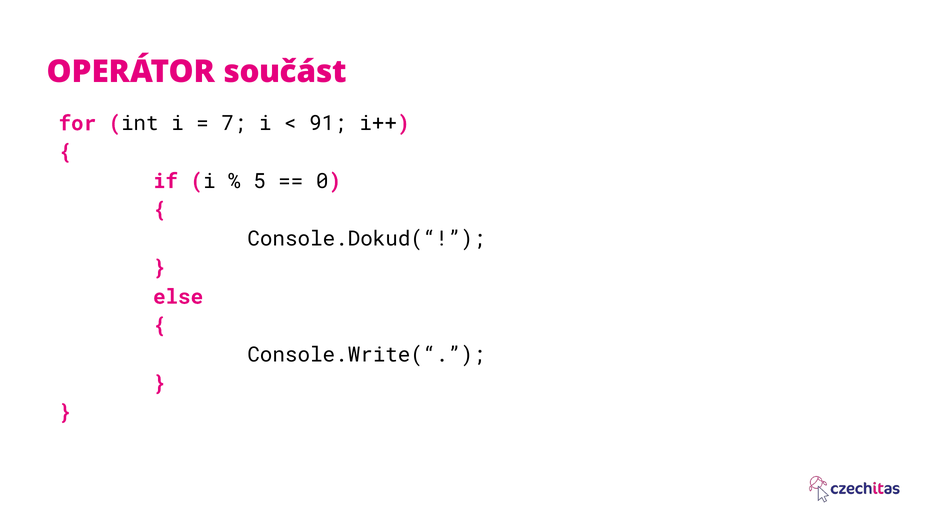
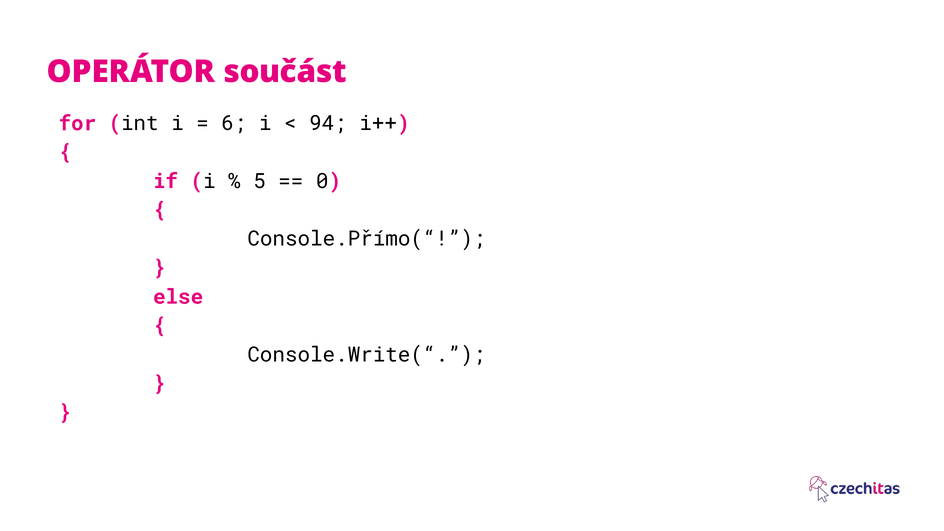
7: 7 -> 6 (234, 123)
91: 91 -> 94 (328, 123)
Console.Dokud(“: Console.Dokud(“ -> Console.Přímo(“ (367, 239)
